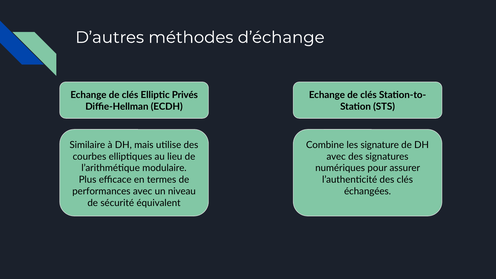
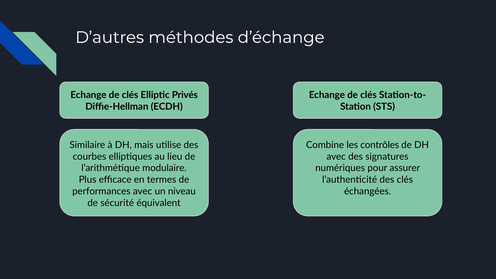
signature: signature -> contrôles (380, 145)
